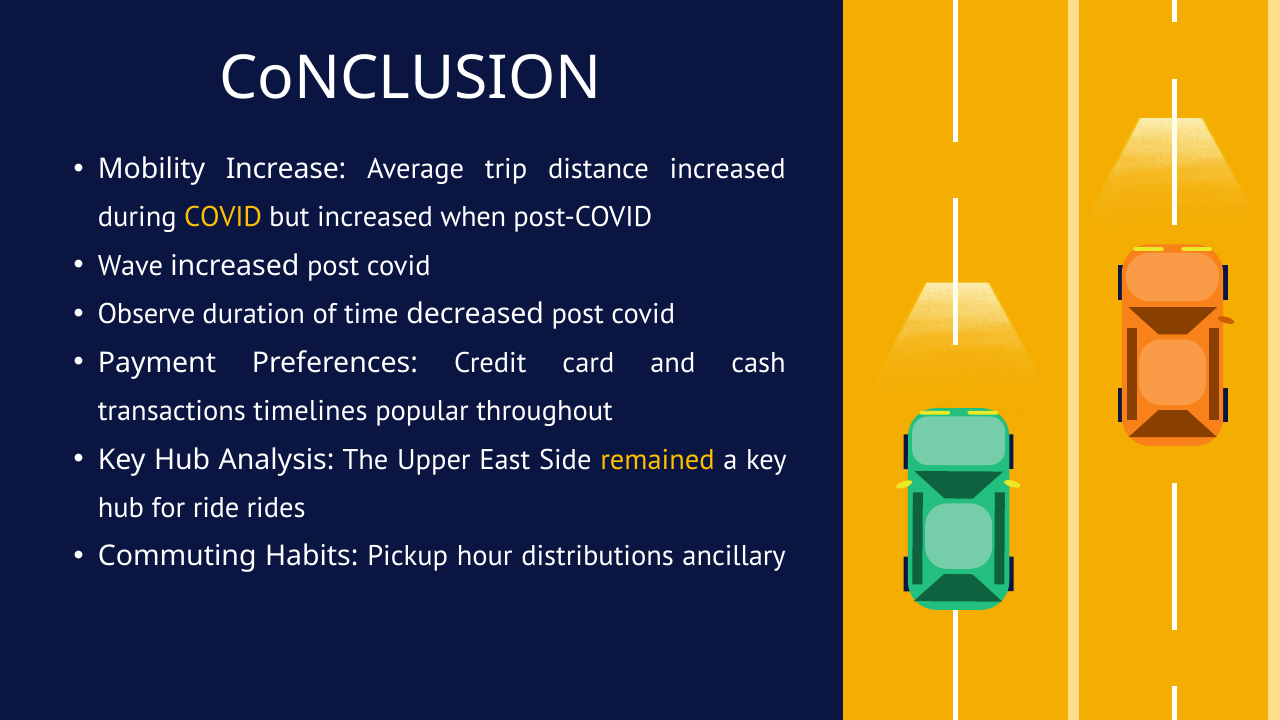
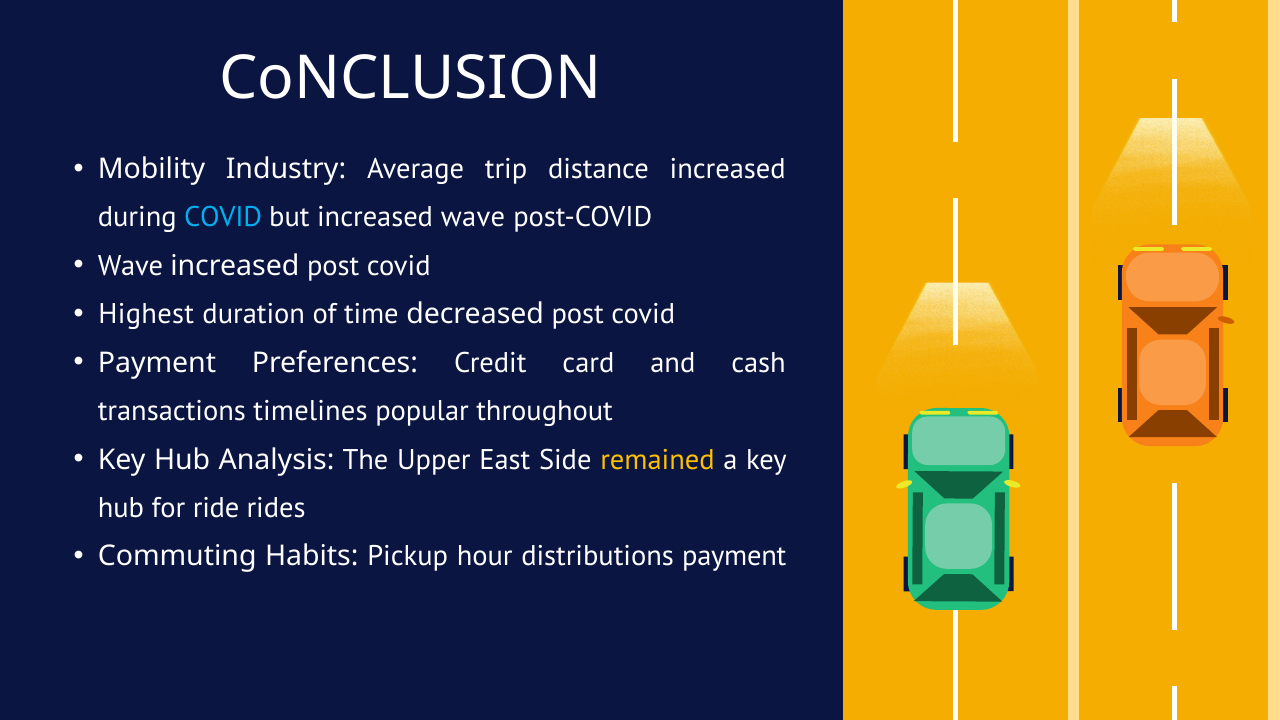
Increase: Increase -> Industry (286, 169)
COVID colour: yellow -> light blue (223, 218)
increased when: when -> wave (473, 218)
Observe: Observe -> Highest (146, 314)
distributions ancillary: ancillary -> payment (734, 557)
